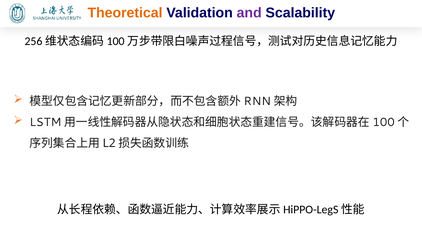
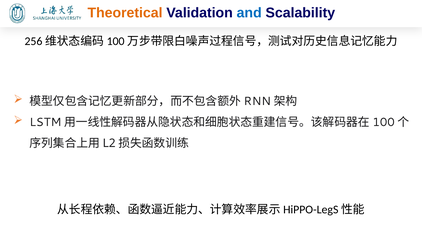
and colour: purple -> blue (249, 13)
